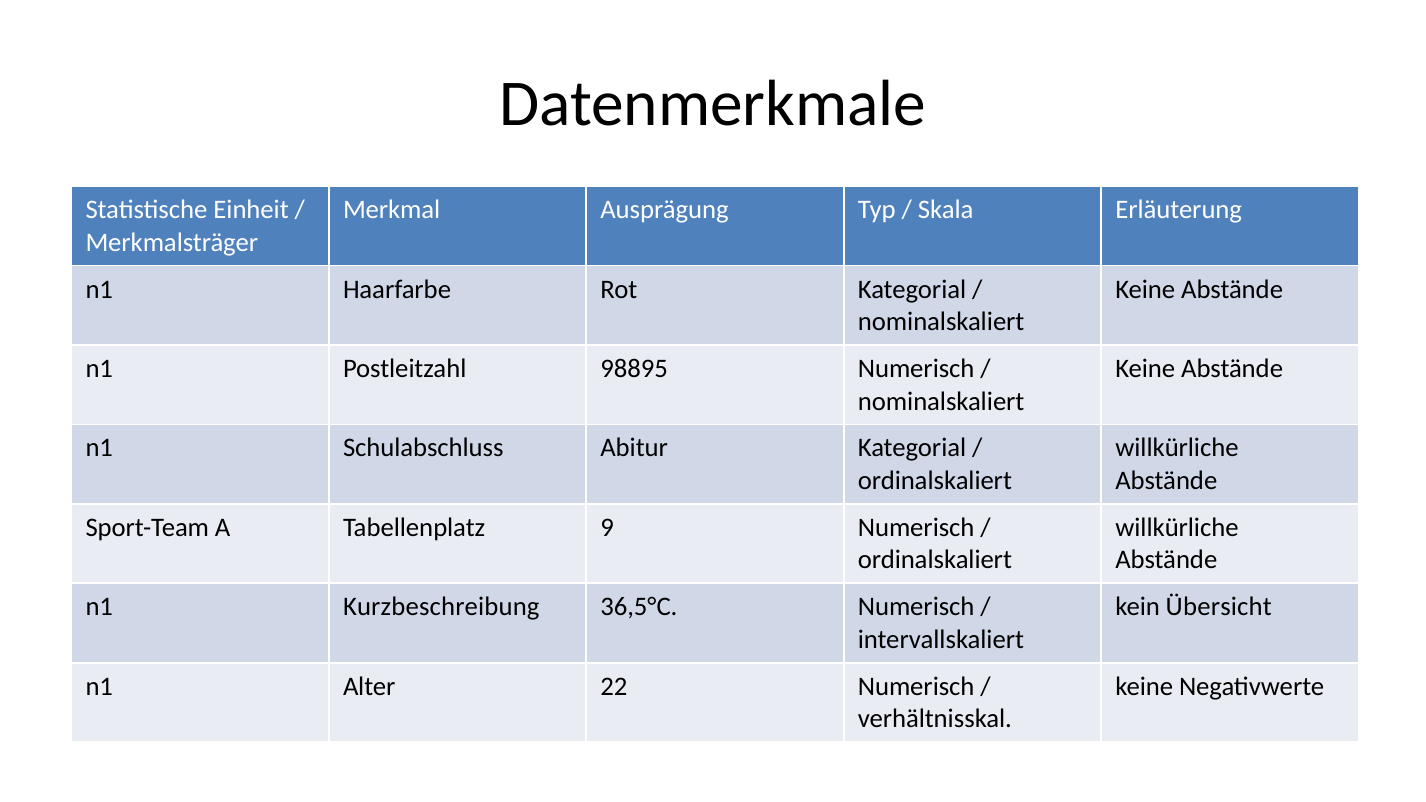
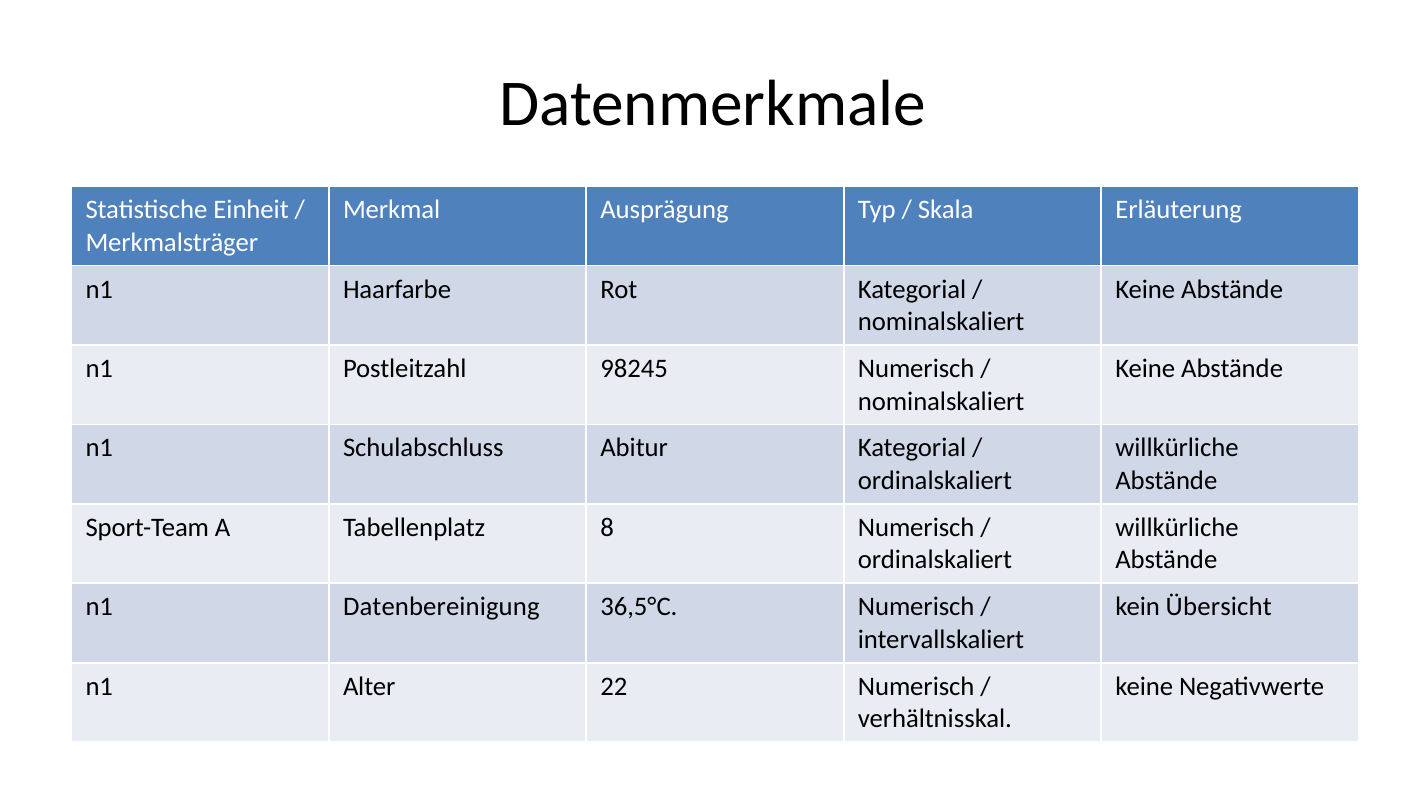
98895: 98895 -> 98245 (634, 369)
9: 9 -> 8 (607, 528)
Kurzbeschreibung: Kurzbeschreibung -> Datenbereinigung (441, 607)
